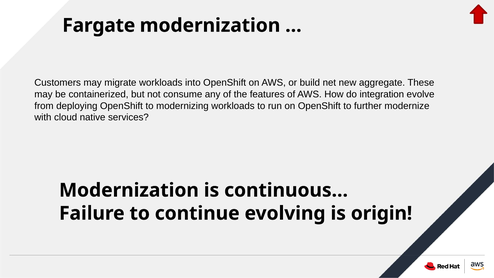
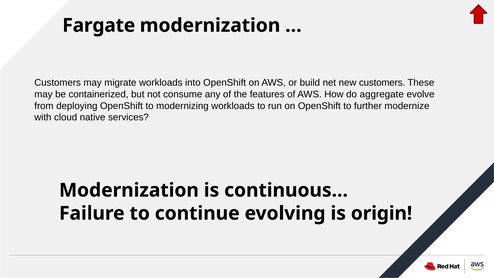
new aggregate: aggregate -> customers (382, 83)
integration: integration -> aggregate (382, 94)
